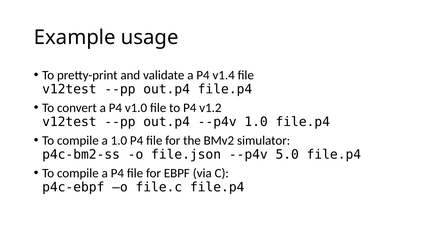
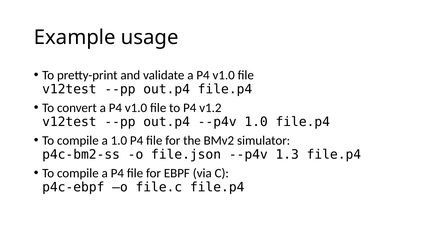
validate a P4 v1.4: v1.4 -> v1.0 (224, 75)
5.0: 5.0 -> 1.3 (287, 154)
